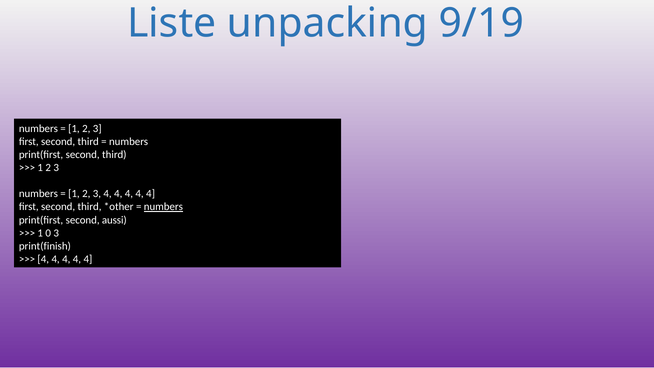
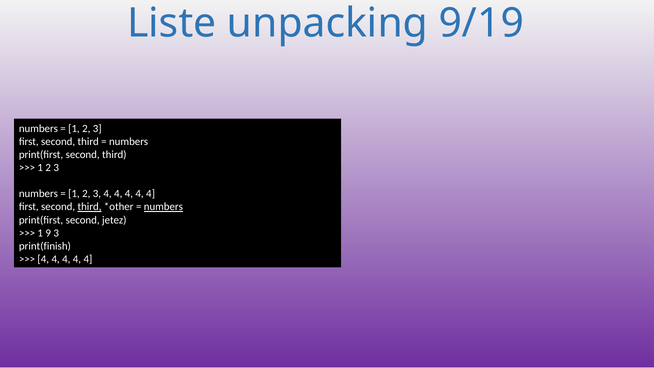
third underline: none -> present (90, 207)
aussi: aussi -> jetez (114, 220)
0: 0 -> 9 (48, 233)
